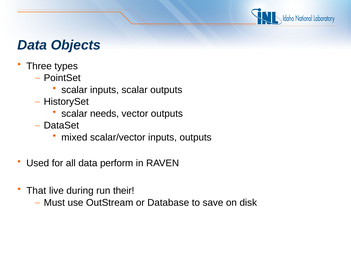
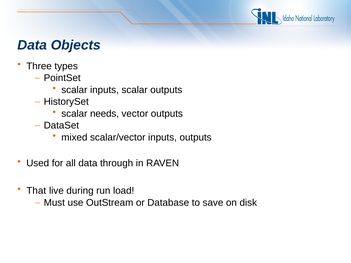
perform: perform -> through (117, 163)
their: their -> load (124, 191)
